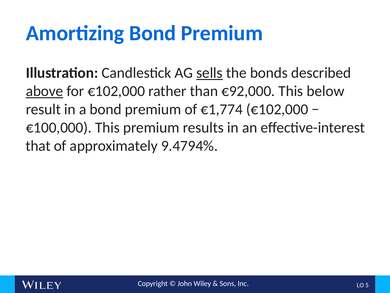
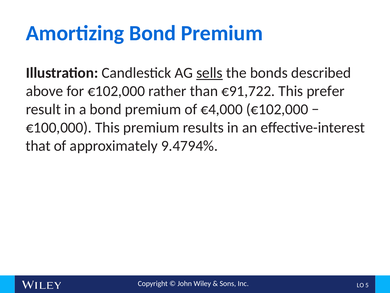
above underline: present -> none (44, 91)
€92,000: €92,000 -> €91,722 (248, 91)
below: below -> prefer (326, 91)
€1,774: €1,774 -> €4,000 (222, 109)
